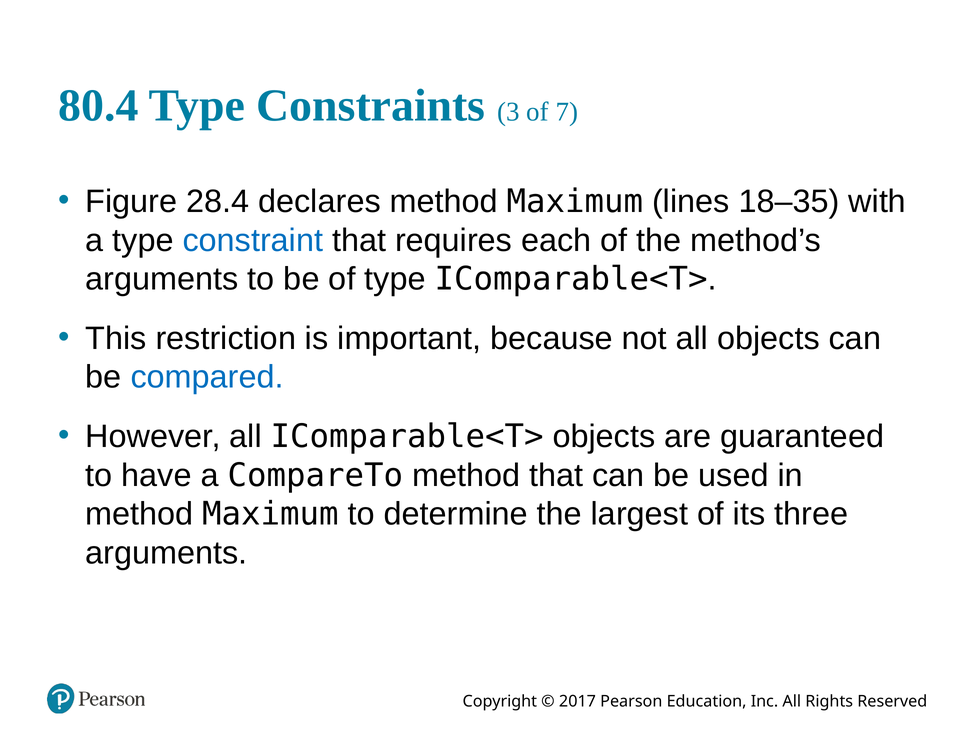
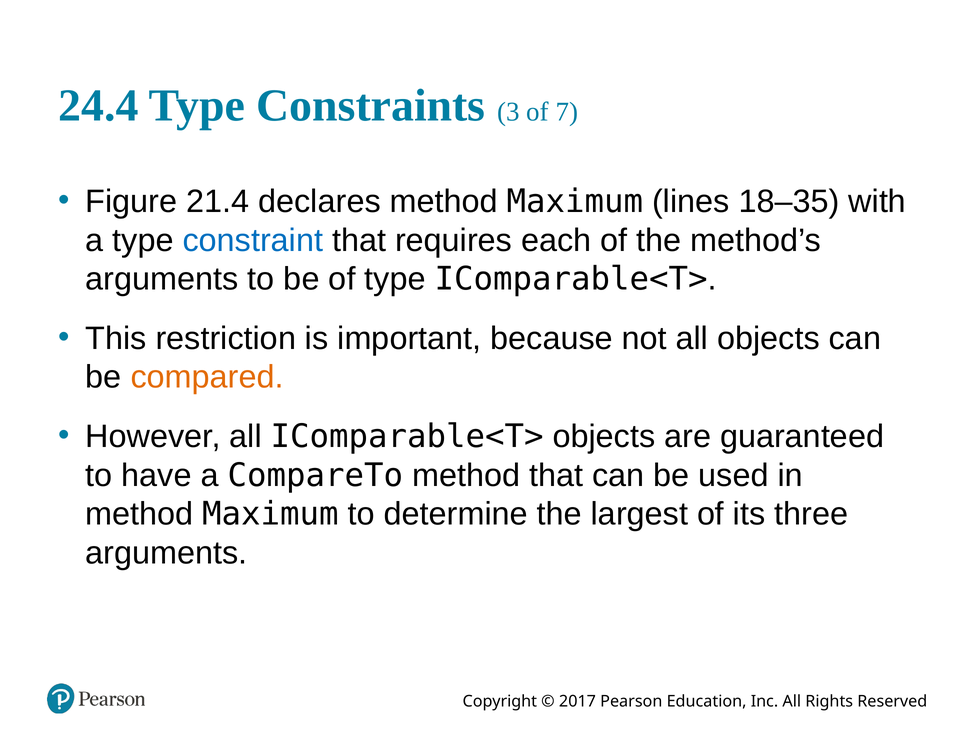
80.4: 80.4 -> 24.4 (98, 105)
28.4: 28.4 -> 21.4 (218, 202)
compared colour: blue -> orange (207, 377)
